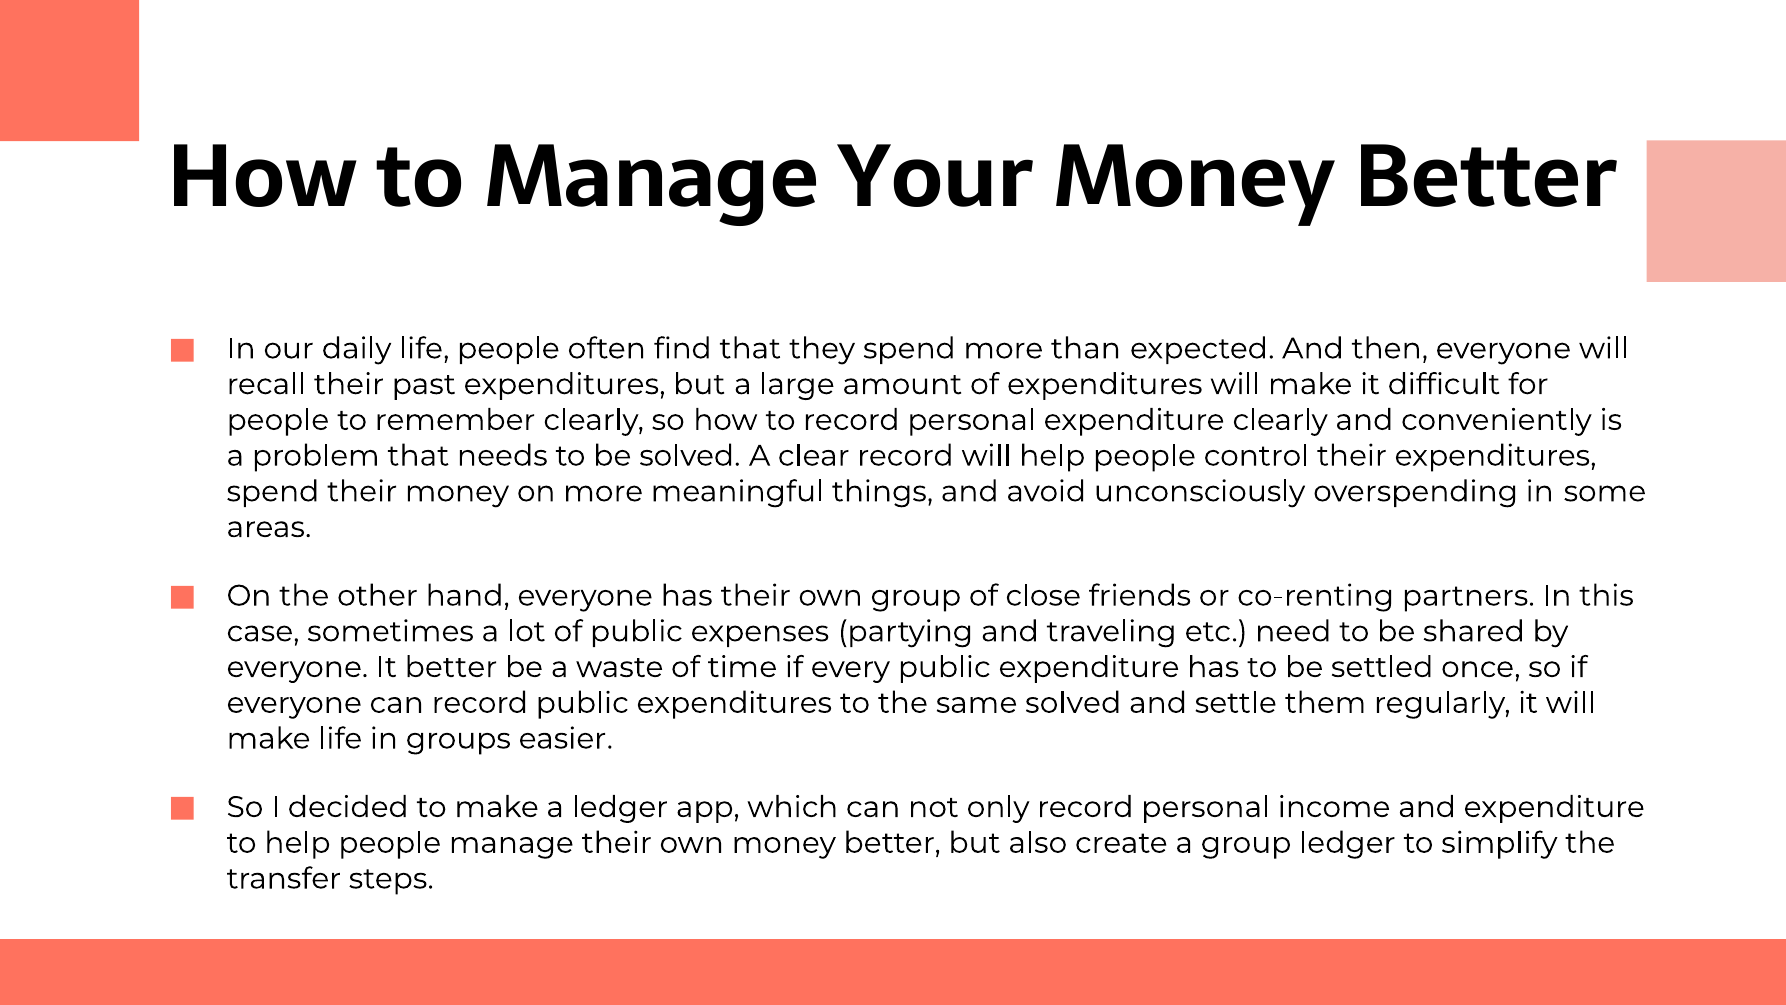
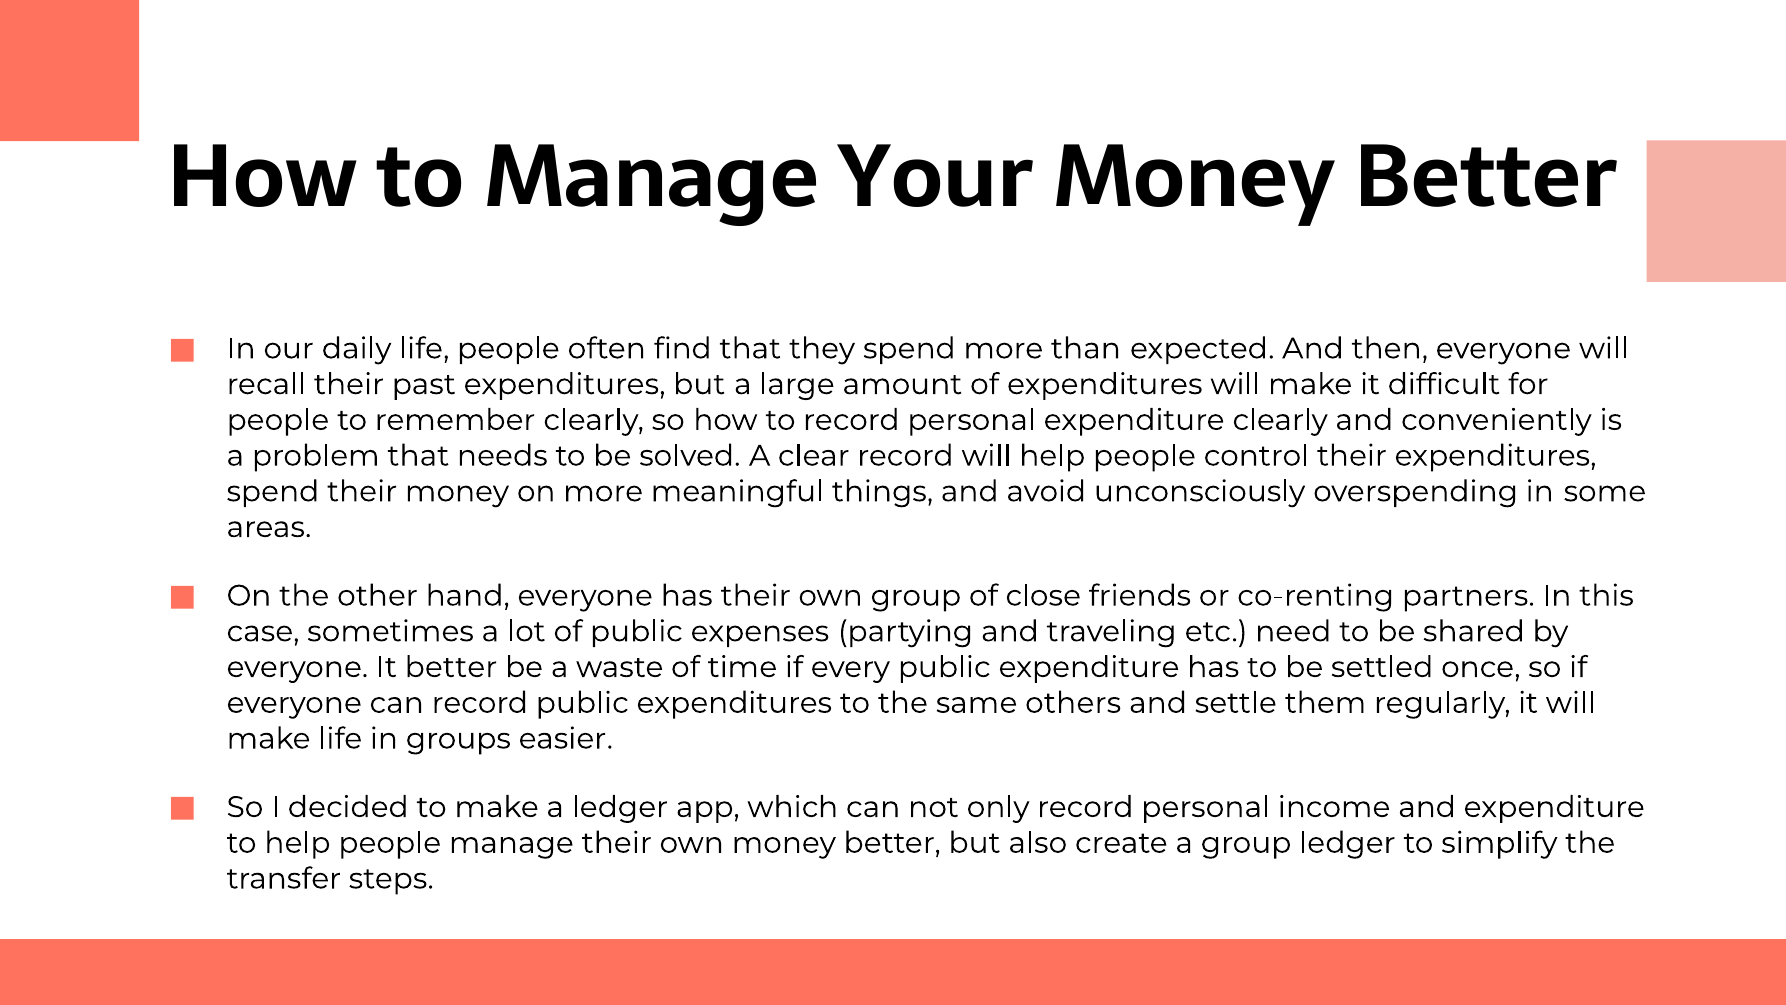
same solved: solved -> others (1073, 703)
